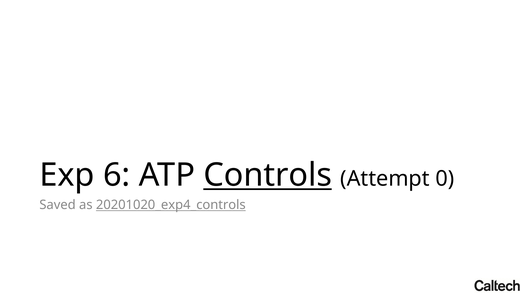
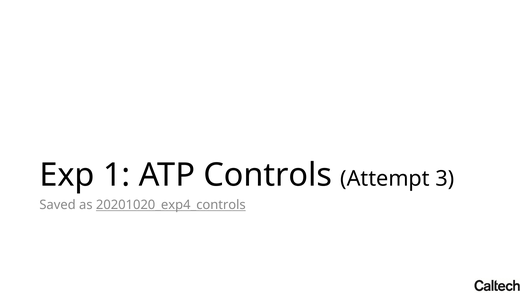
6: 6 -> 1 (117, 175)
Controls underline: present -> none (268, 175)
0: 0 -> 3 (445, 178)
